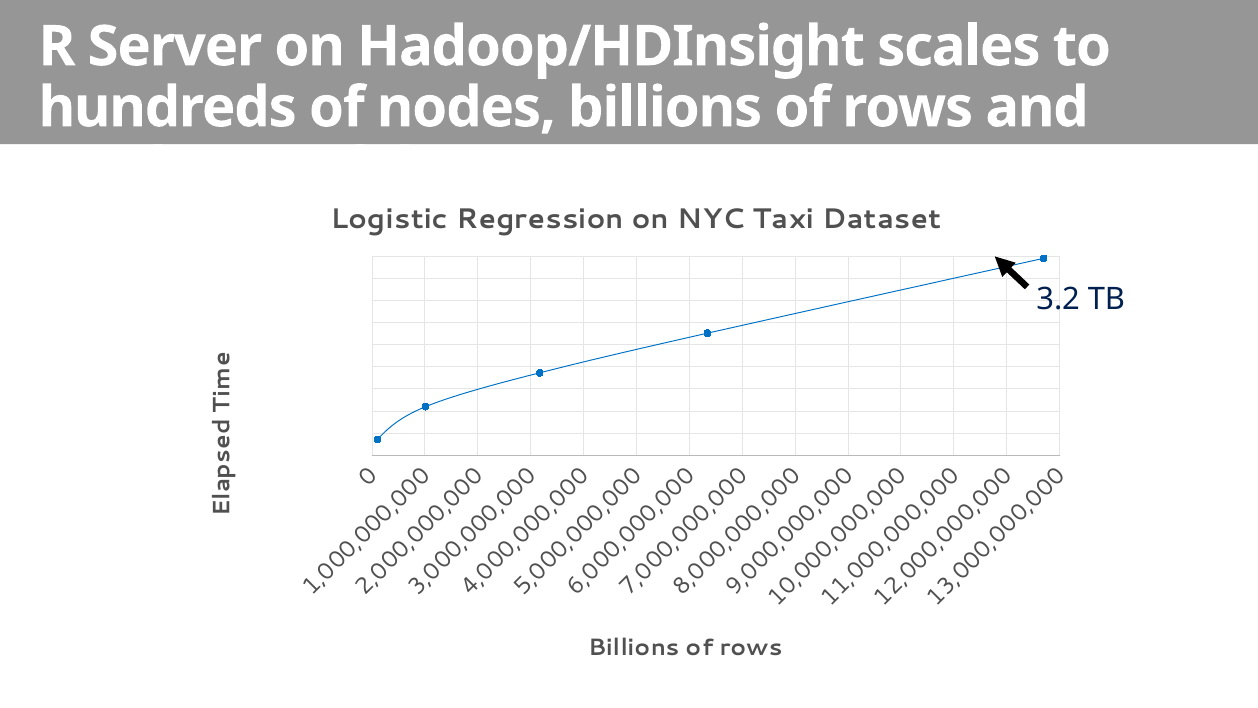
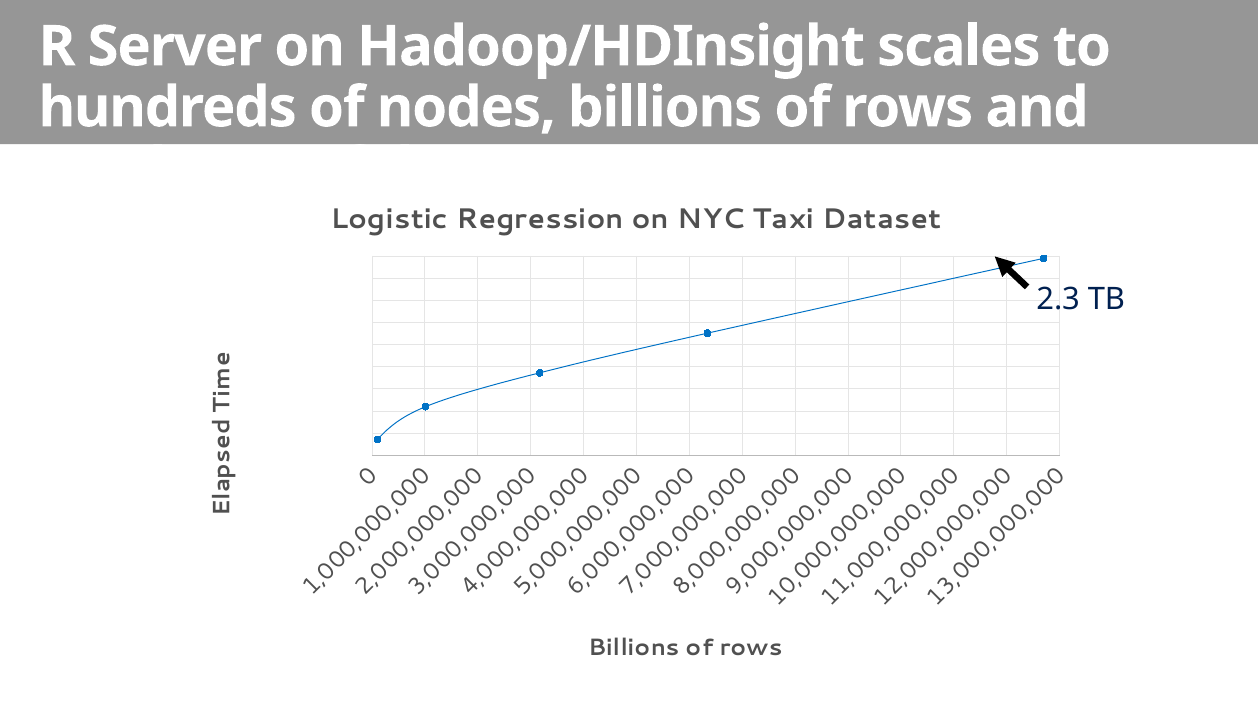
3.2: 3.2 -> 2.3 (1058, 300)
